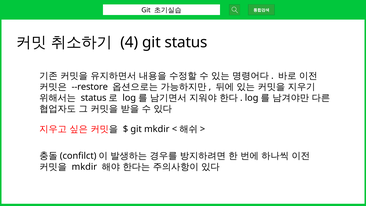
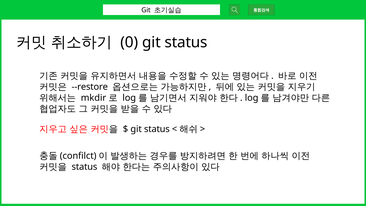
4: 4 -> 0 (129, 42)
status: status -> mkdir (94, 98)
mkdir: mkdir -> status (157, 129)
mkdir: mkdir -> status (84, 167)
